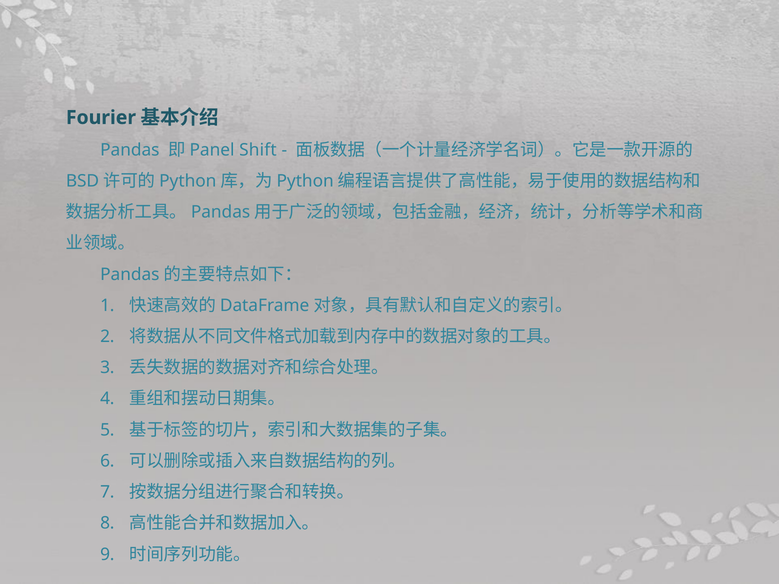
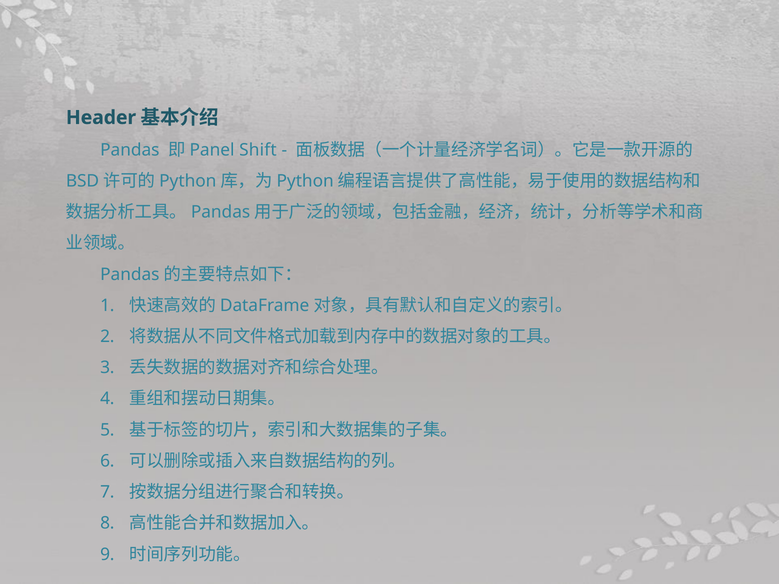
Fourier: Fourier -> Header (101, 118)
